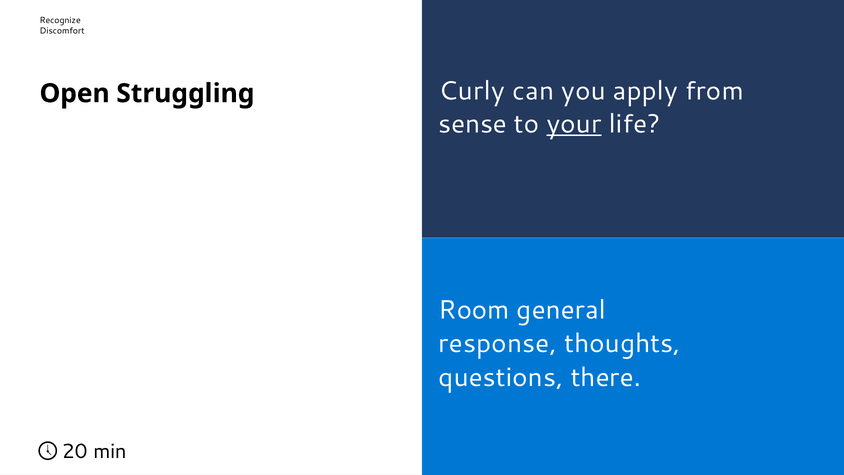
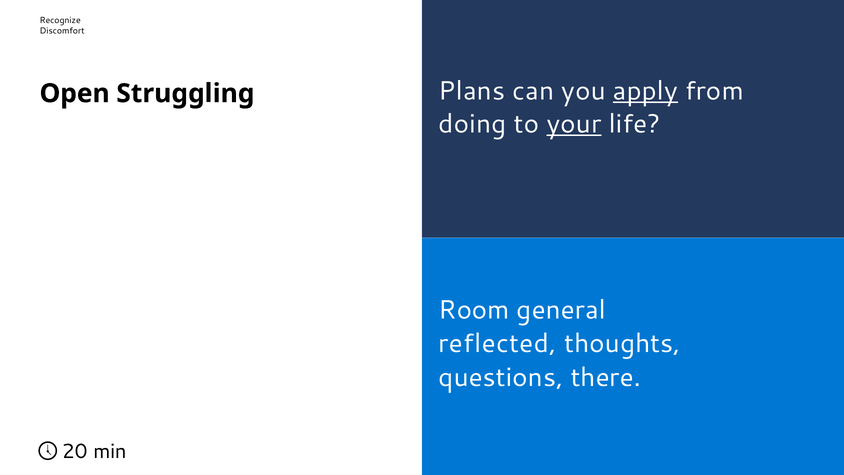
Curly: Curly -> Plans (472, 91)
apply underline: none -> present (645, 91)
sense: sense -> doing (473, 124)
response: response -> reflected (498, 344)
